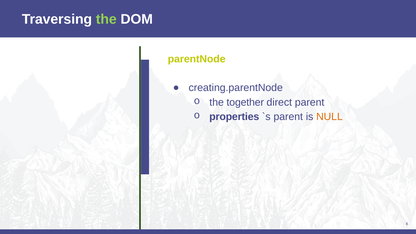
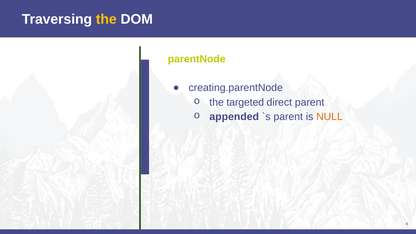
the colour: light green -> yellow (106, 19)
together: together -> targeted (245, 102)
properties: properties -> appended (234, 117)
